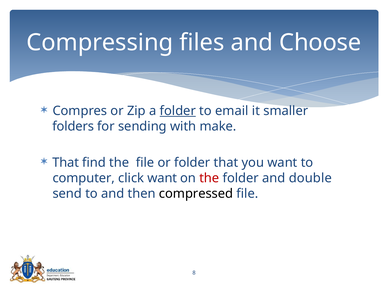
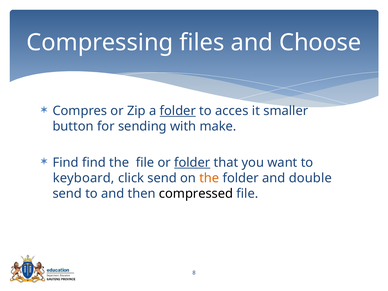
email: email -> acces (232, 111)
folders: folders -> button (73, 126)
That: That -> Find (66, 163)
folder underline: none -> present (192, 163)
computer: computer -> keyboard (84, 178)
click want: want -> send (162, 178)
the colour: red -> orange (209, 178)
